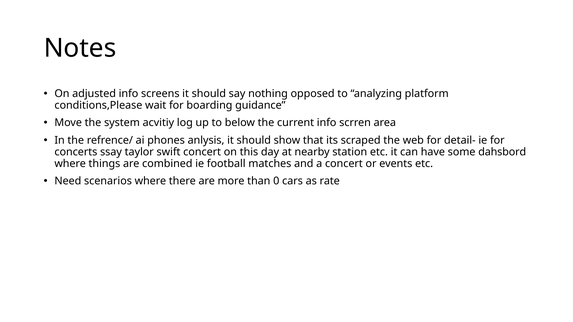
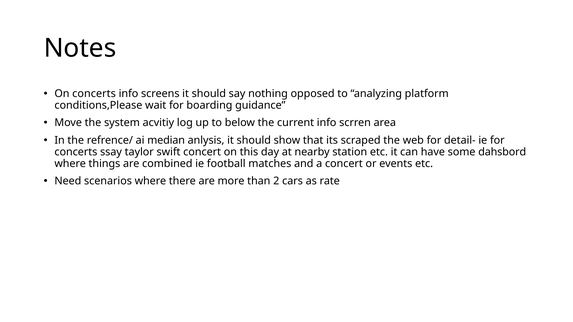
On adjusted: adjusted -> concerts (94, 94)
phones: phones -> median (166, 140)
0: 0 -> 2 (276, 181)
